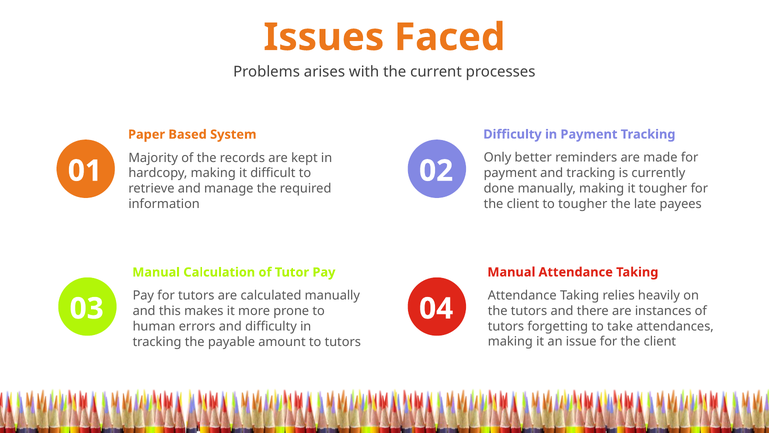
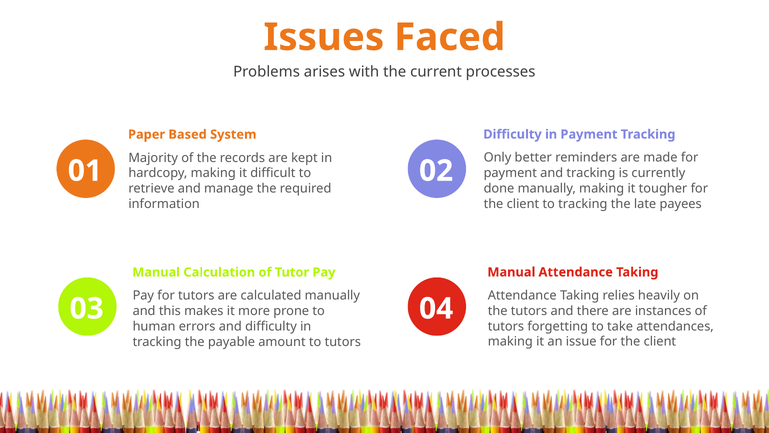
to tougher: tougher -> tracking (583, 204)
